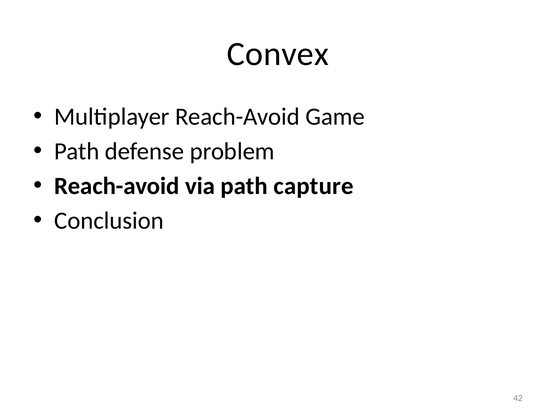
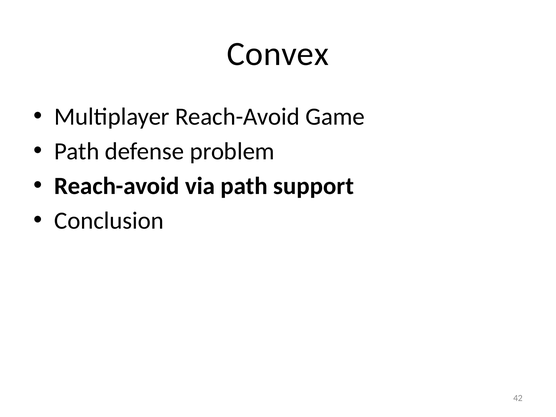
capture: capture -> support (314, 186)
